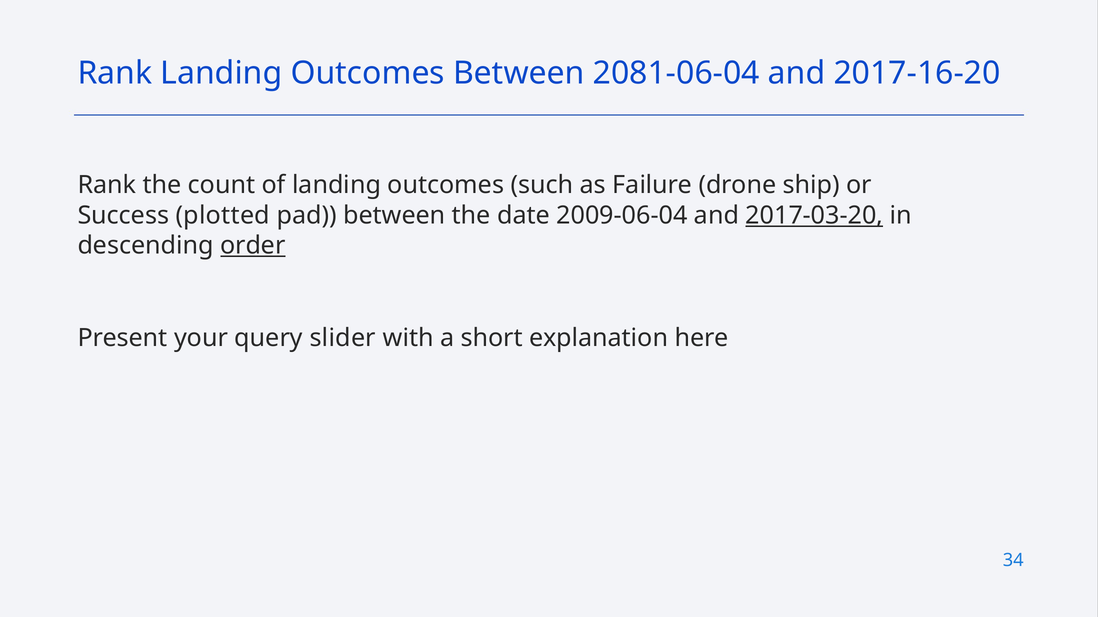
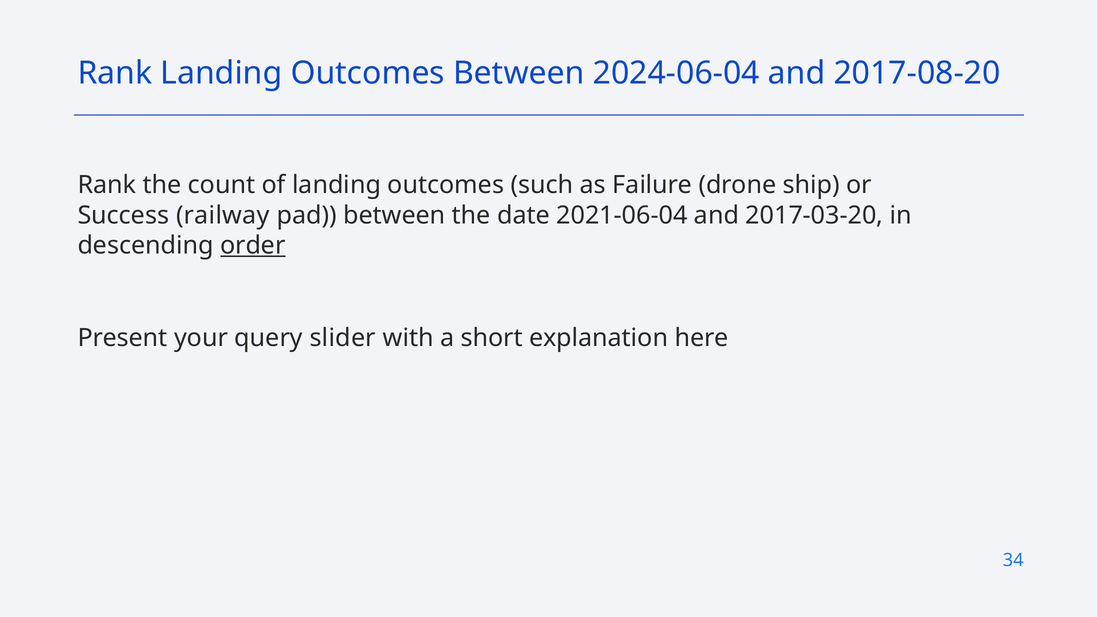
2081-06-04: 2081-06-04 -> 2024-06-04 (676, 73)
2017-16-20: 2017-16-20 -> 2017-08-20 (917, 73)
plotted: plotted -> railway (223, 216)
2009-06-04: 2009-06-04 -> 2021-06-04 (622, 216)
2017-03-20 underline: present -> none (814, 216)
